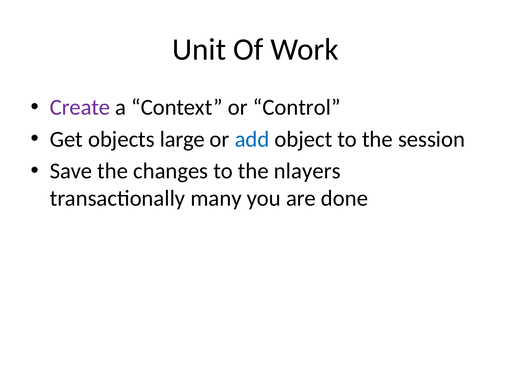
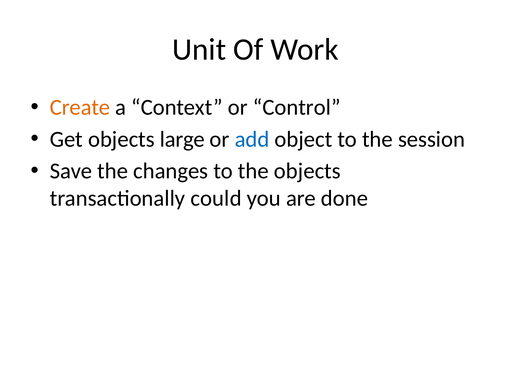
Create colour: purple -> orange (80, 107)
the nlayers: nlayers -> objects (307, 171)
many: many -> could (216, 198)
